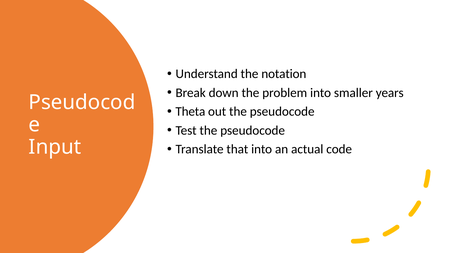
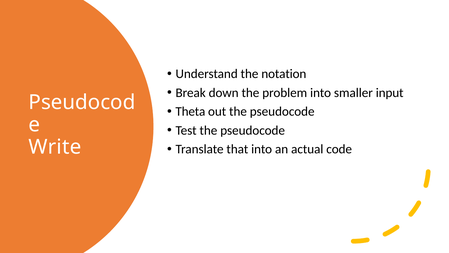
years: years -> input (390, 93)
Input: Input -> Write (55, 147)
